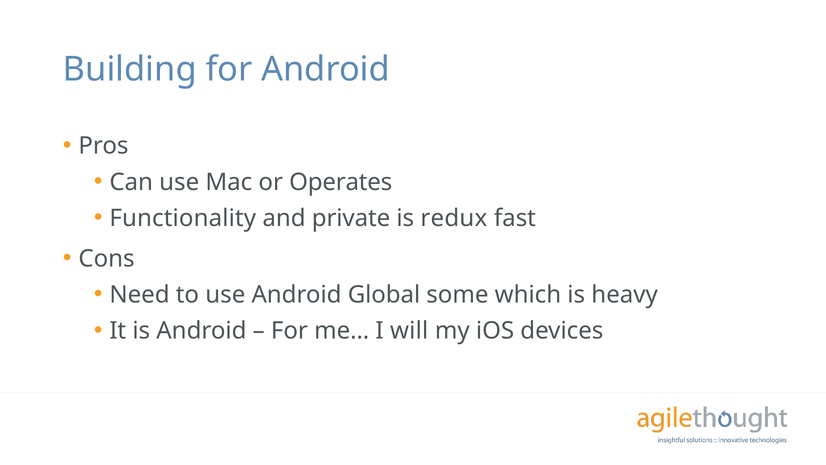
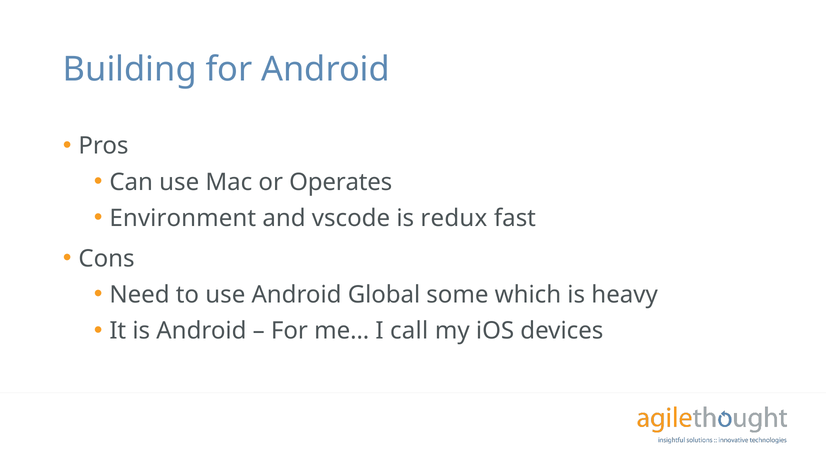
Functionality: Functionality -> Environment (183, 218)
private: private -> vscode (351, 218)
will: will -> call (409, 331)
